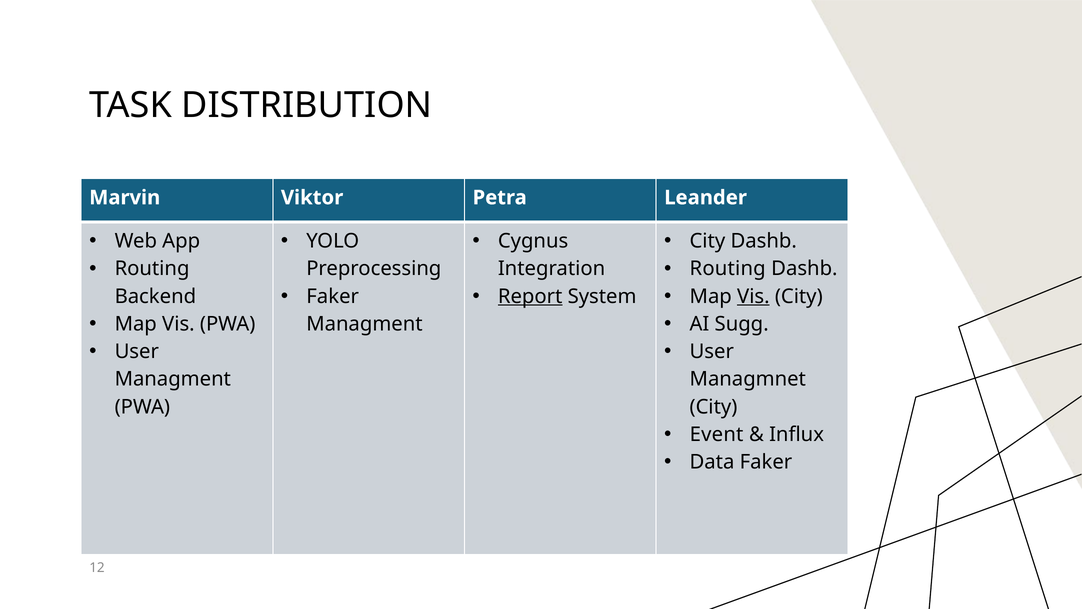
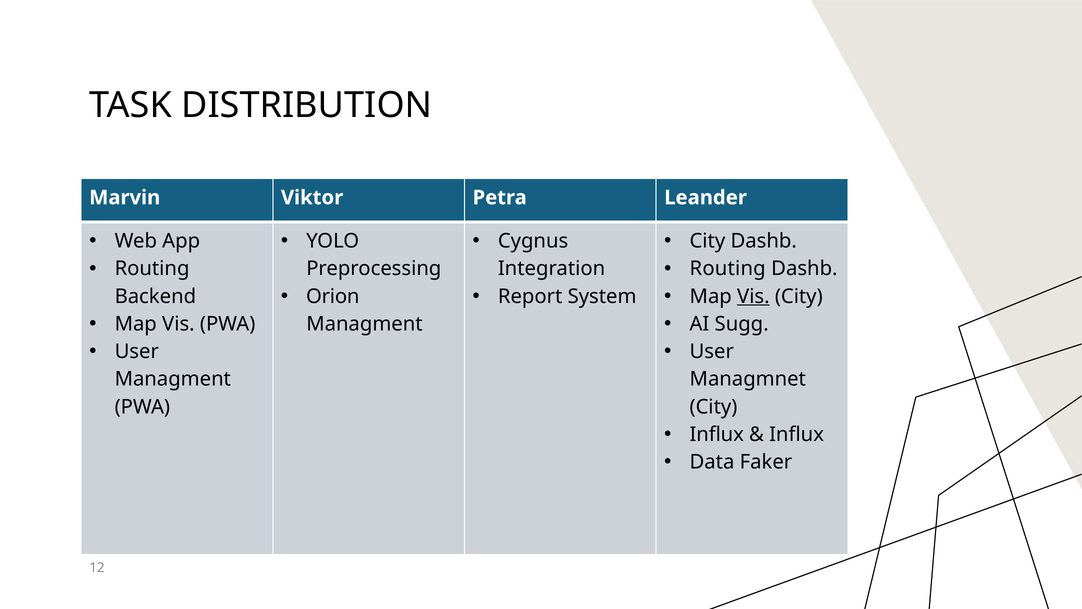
Faker: Faker -> Orion (333, 296)
Report underline: present -> none (530, 296)
Event: Event -> Influx (717, 434)
